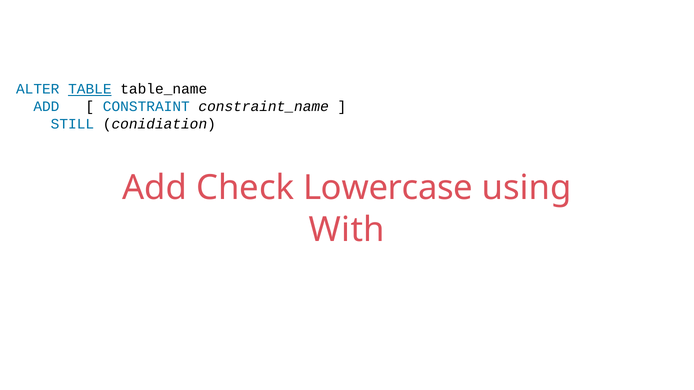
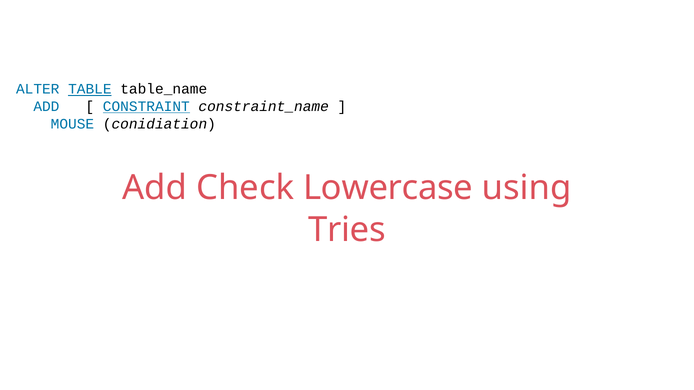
CONSTRAINT underline: none -> present (146, 107)
STILL: STILL -> MOUSE (72, 124)
With: With -> Tries (347, 230)
